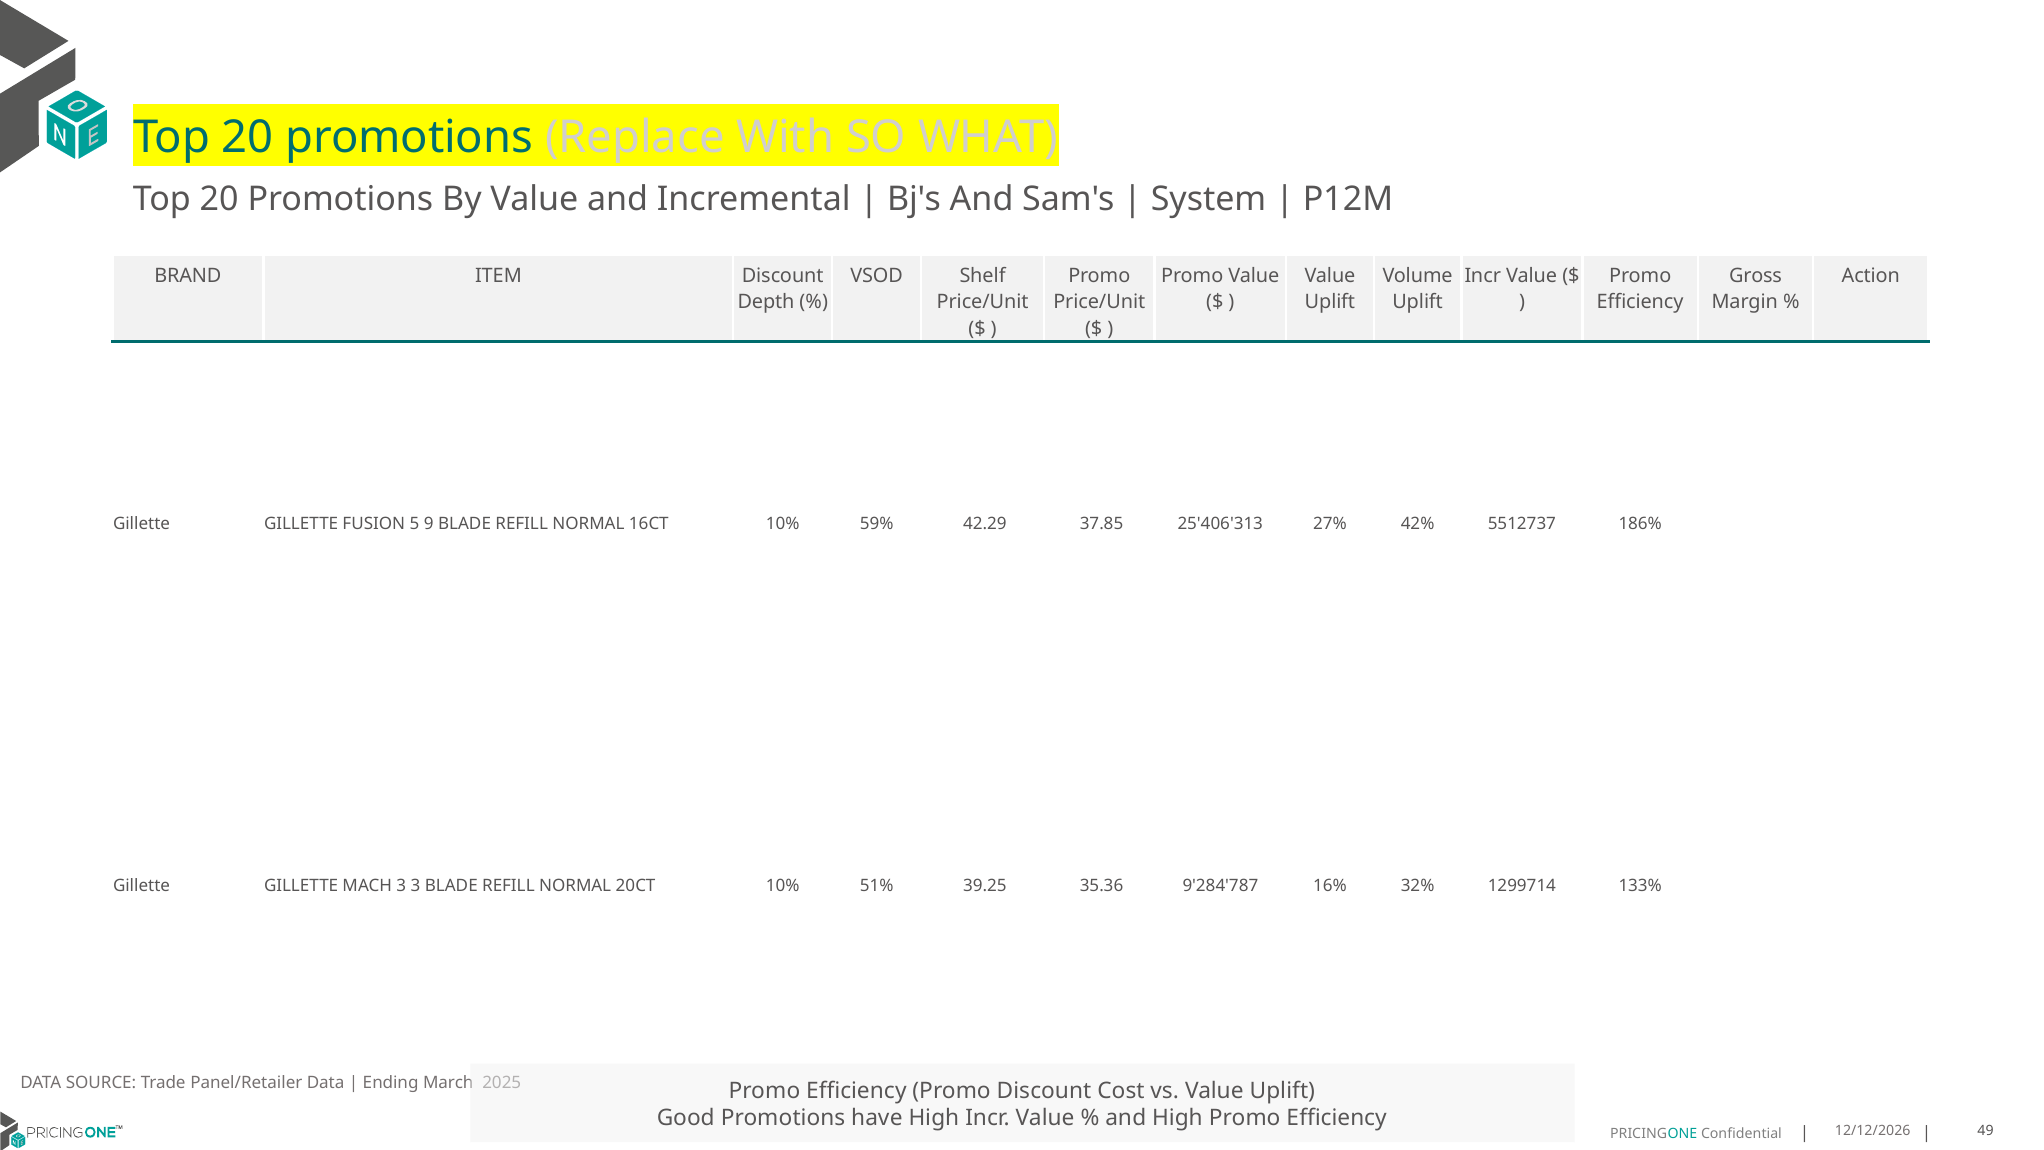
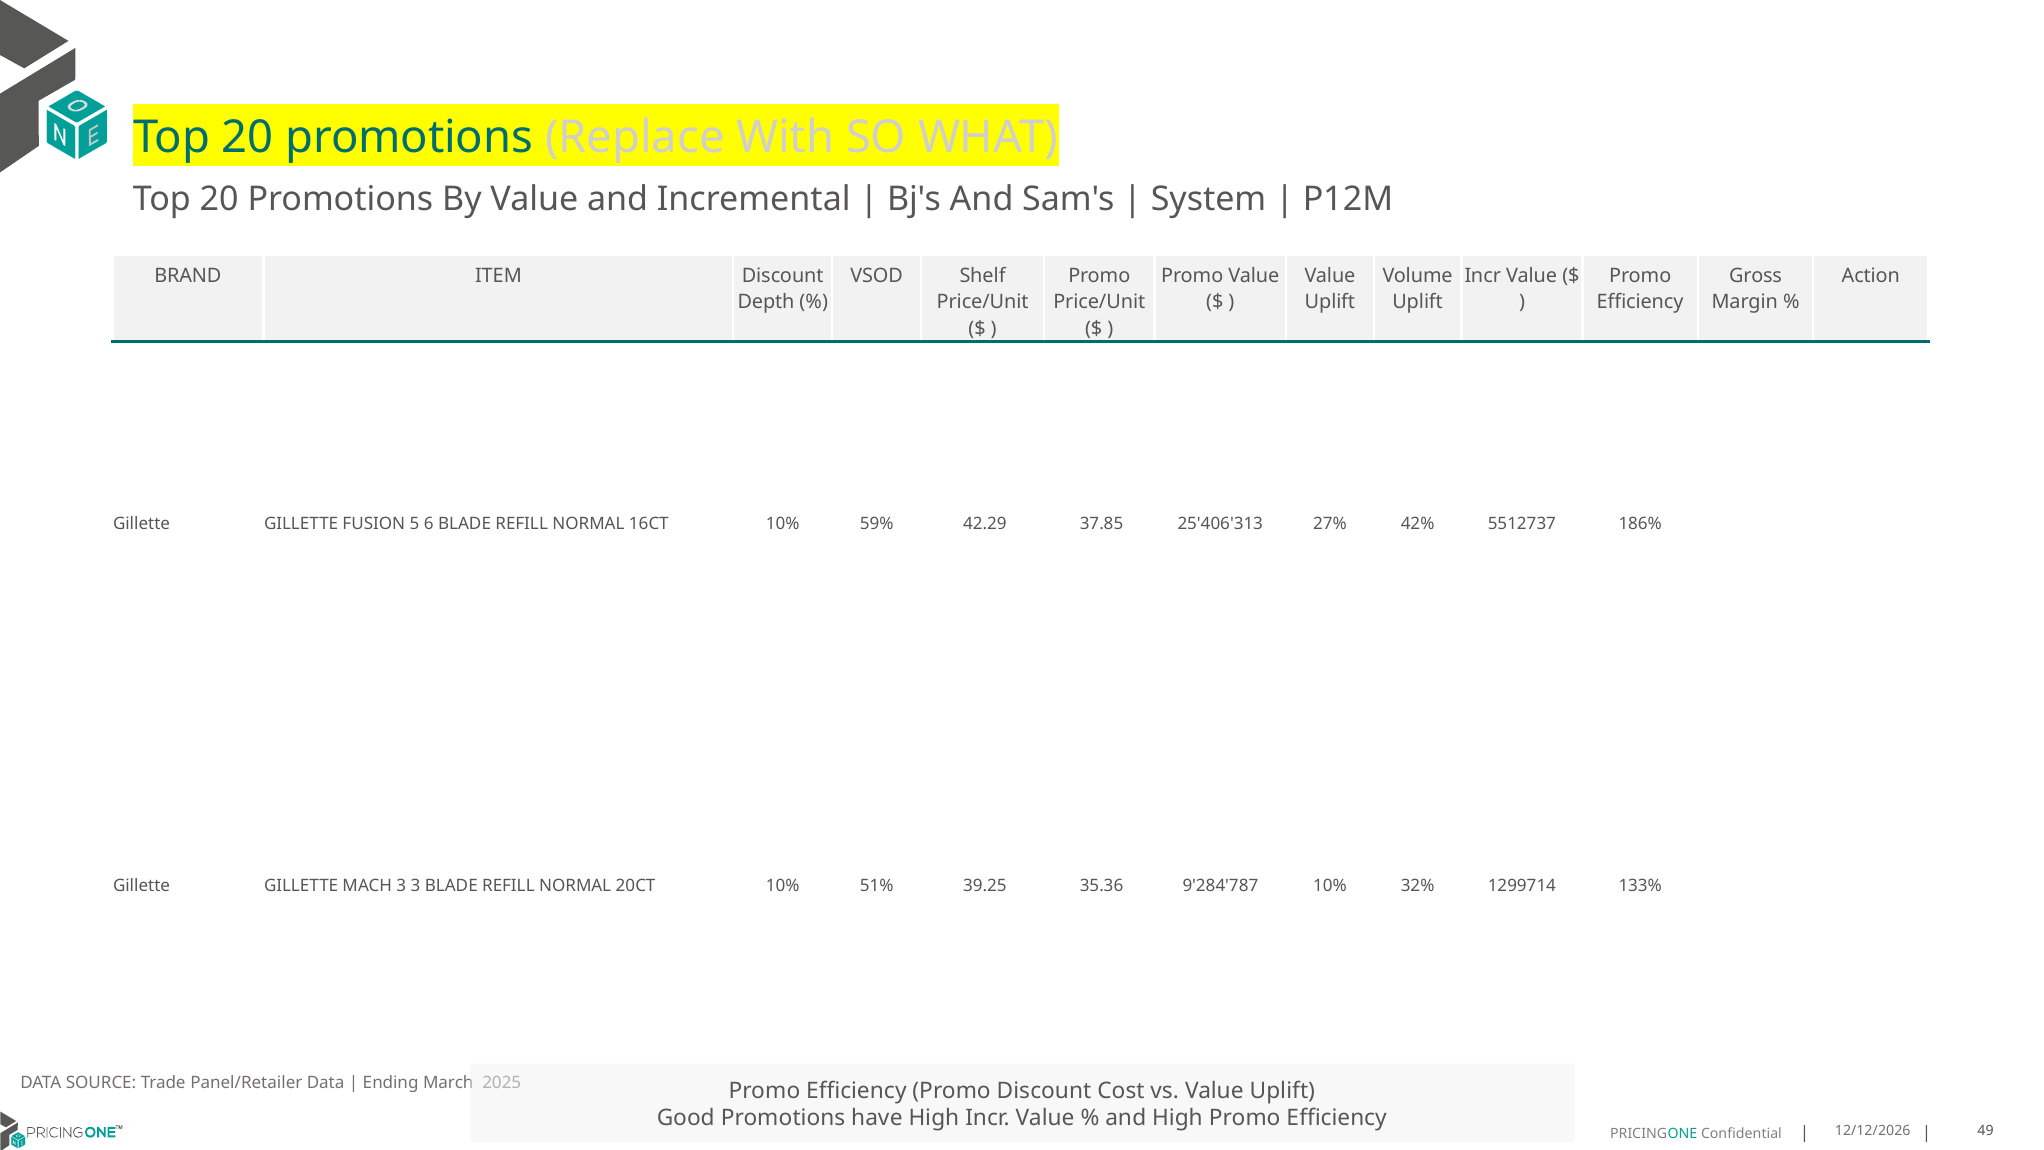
9: 9 -> 6 (429, 524)
9'284'787 16%: 16% -> 10% (1330, 886)
